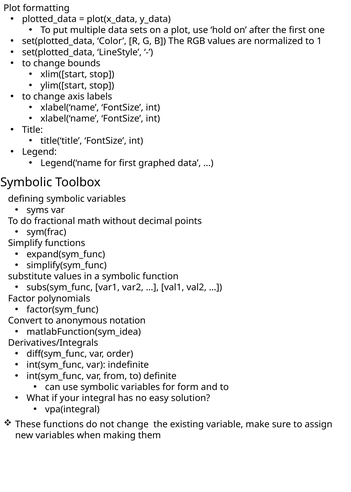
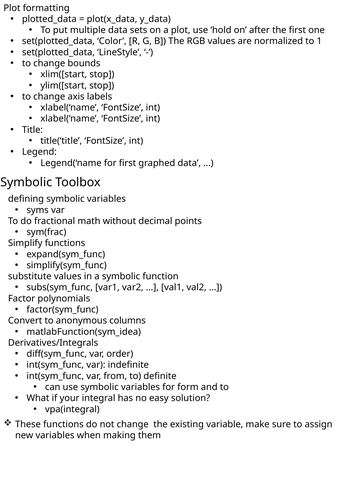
notation: notation -> columns (128, 321)
